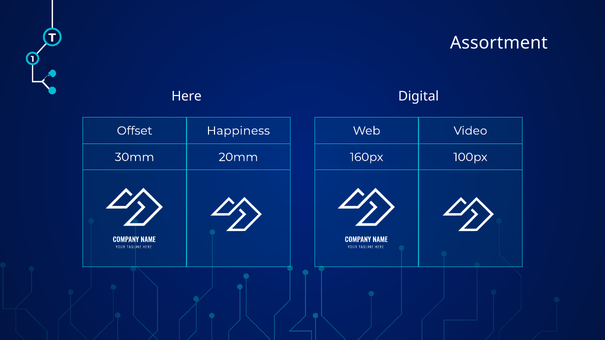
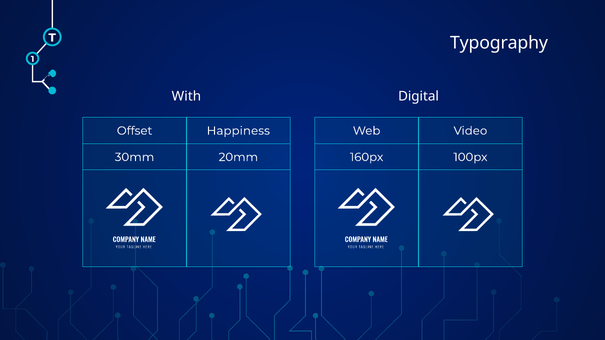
Assortment: Assortment -> Typography (499, 43)
Here: Here -> With (186, 97)
